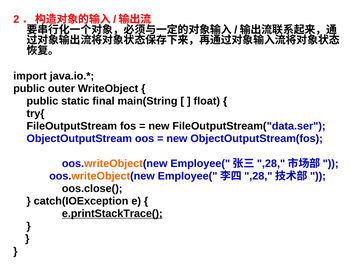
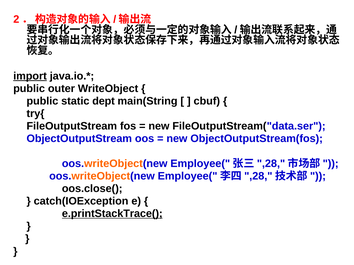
import underline: none -> present (30, 76)
final: final -> dept (104, 101)
float: float -> cbuf (207, 101)
